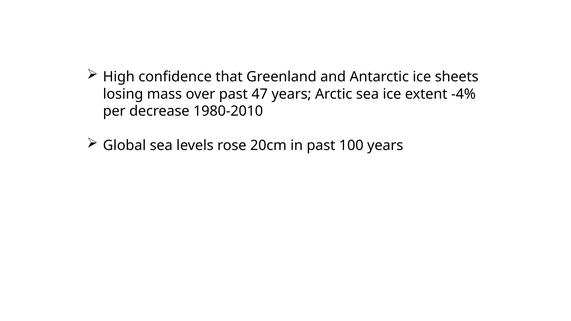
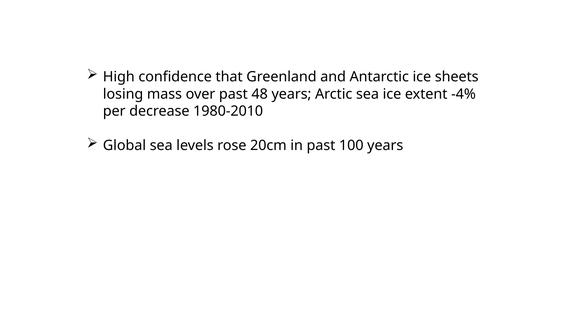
47: 47 -> 48 (260, 94)
